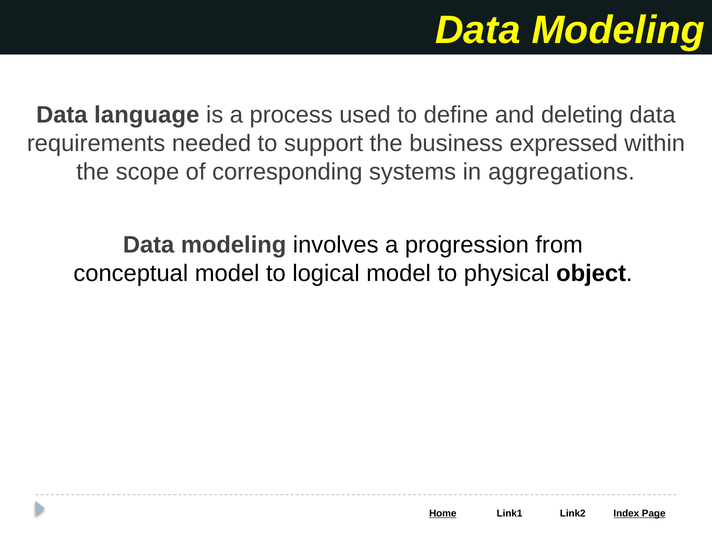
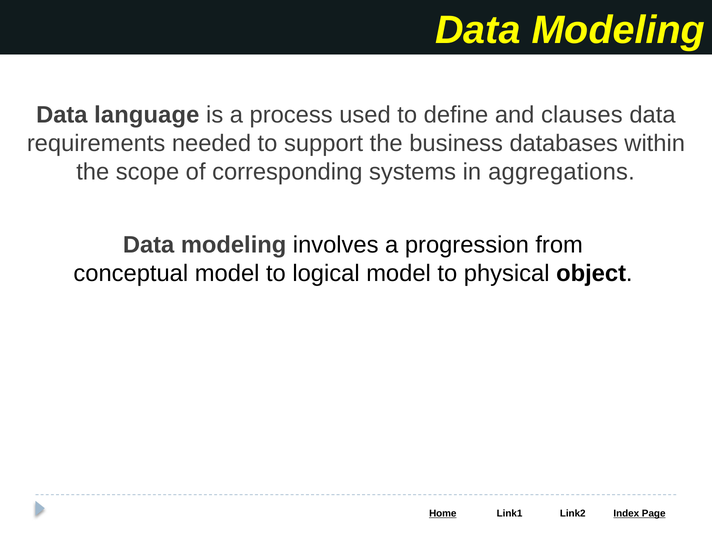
deleting: deleting -> clauses (582, 115)
expressed: expressed -> databases (564, 144)
